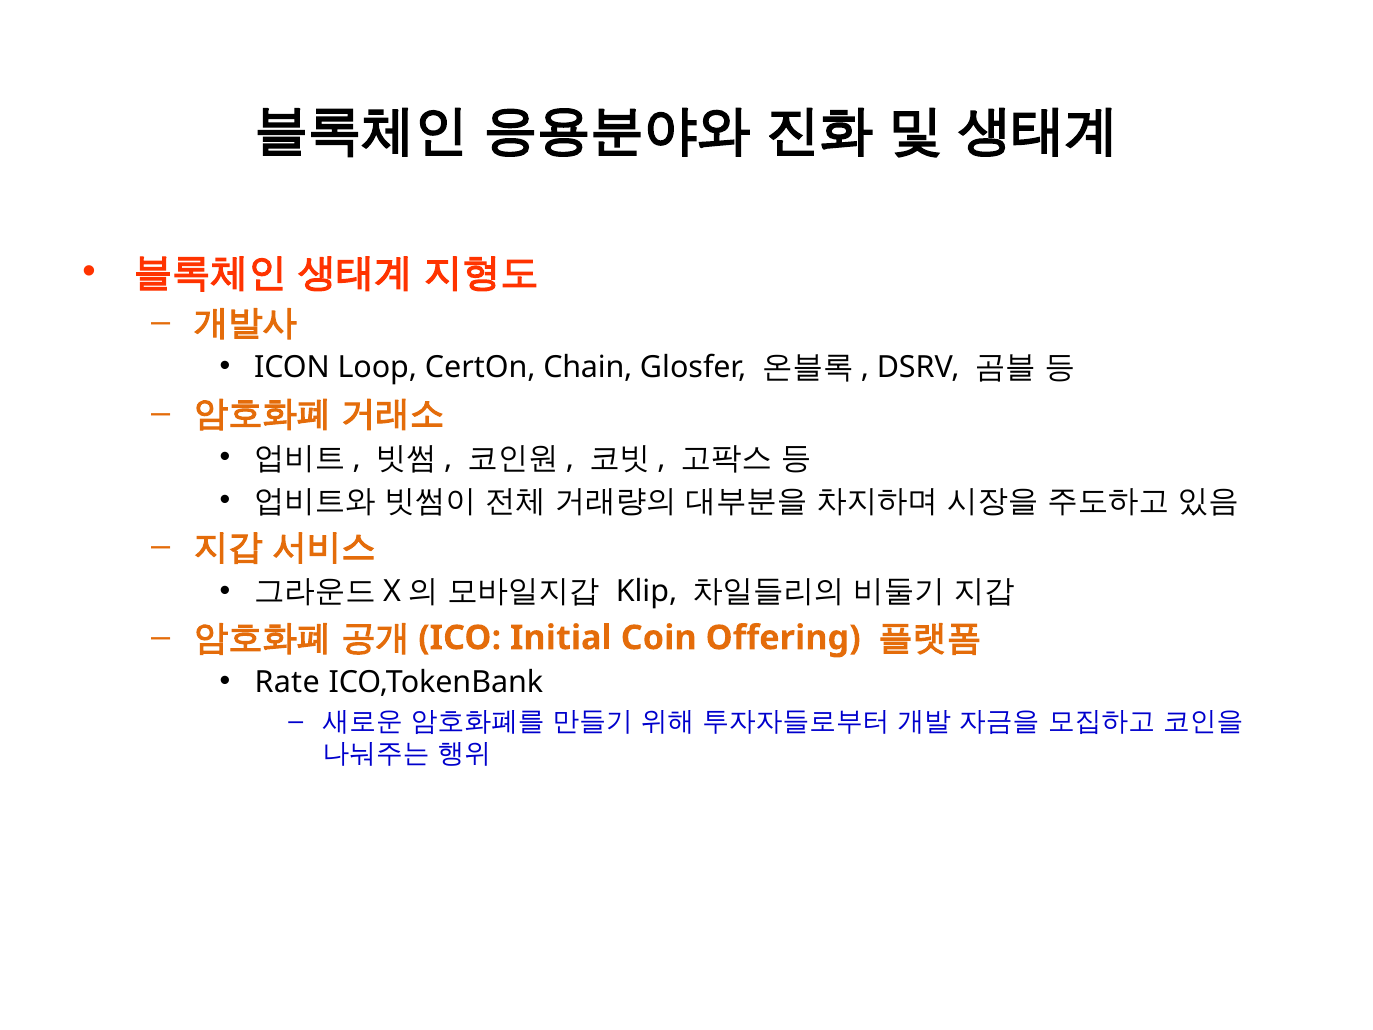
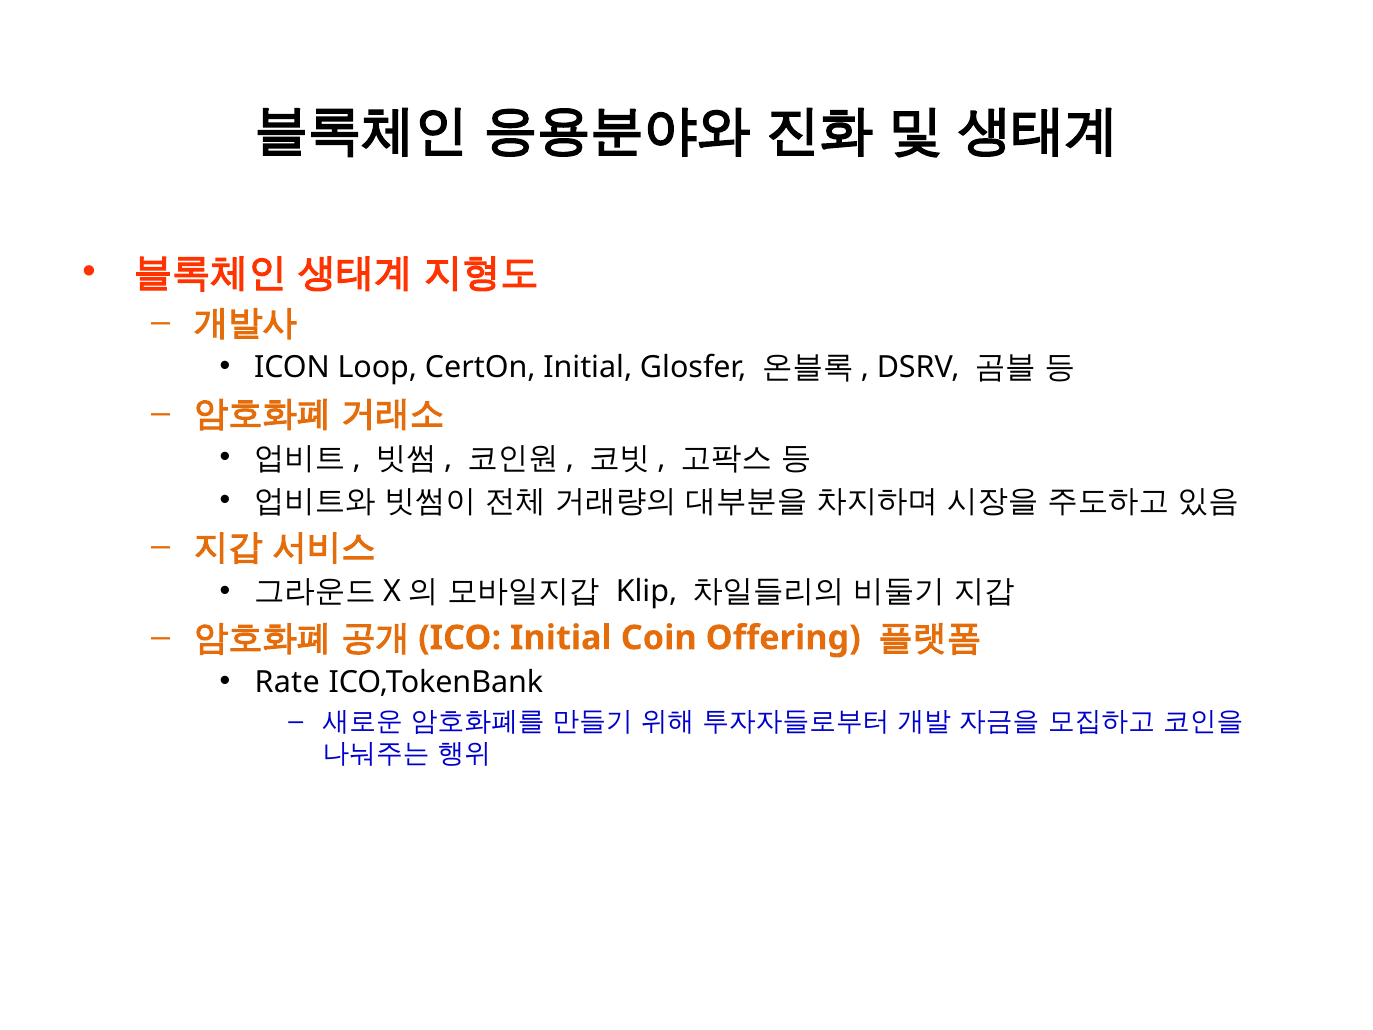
CertOn Chain: Chain -> Initial (588, 368)
